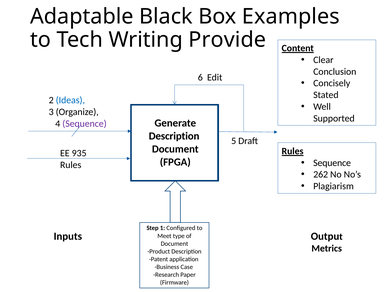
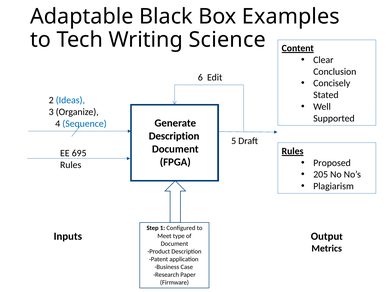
Provide: Provide -> Science (227, 40)
Sequence colour: purple -> blue (85, 124)
935: 935 -> 695 (79, 153)
Sequence: Sequence -> Proposed (332, 163)
262: 262 -> 205 (321, 174)
